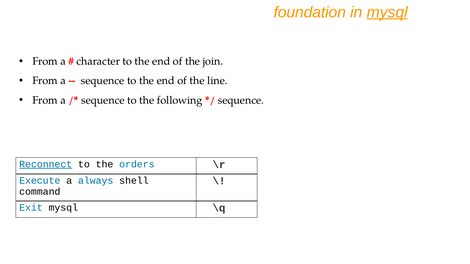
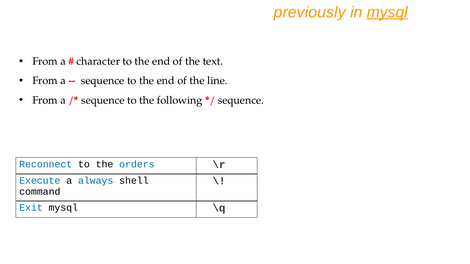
foundation: foundation -> previously (310, 12)
join: join -> text (213, 62)
Reconnect underline: present -> none (46, 164)
